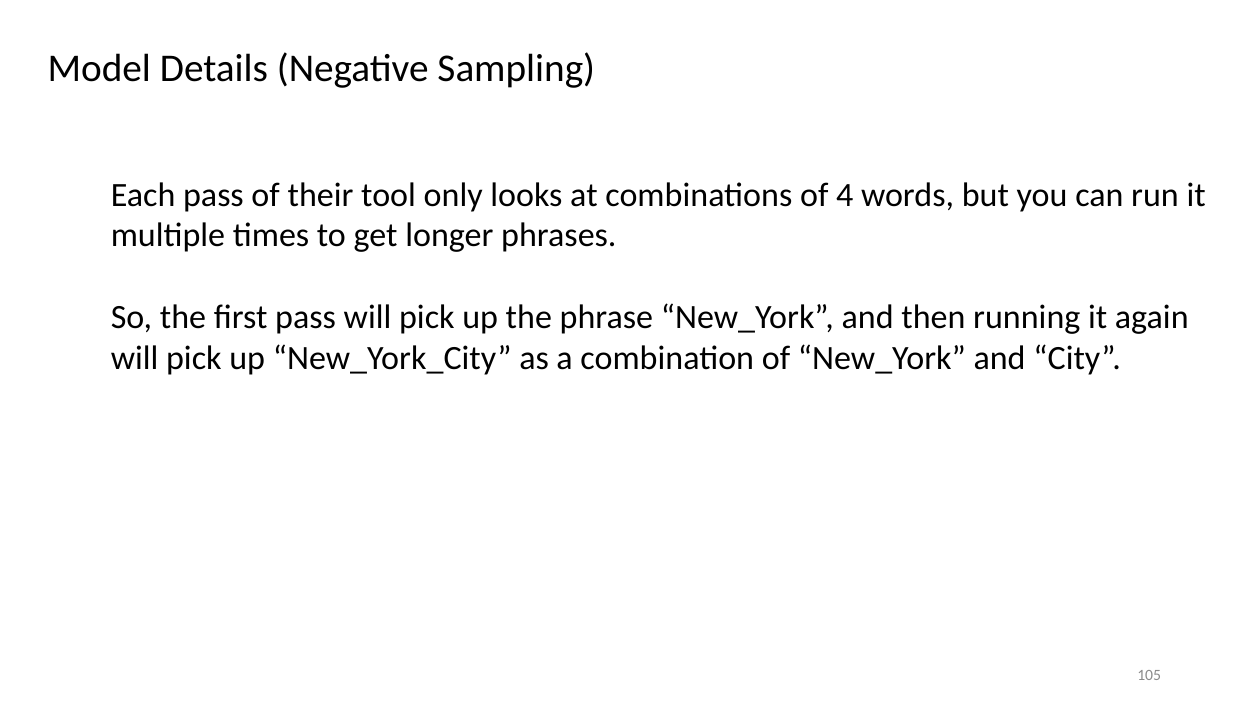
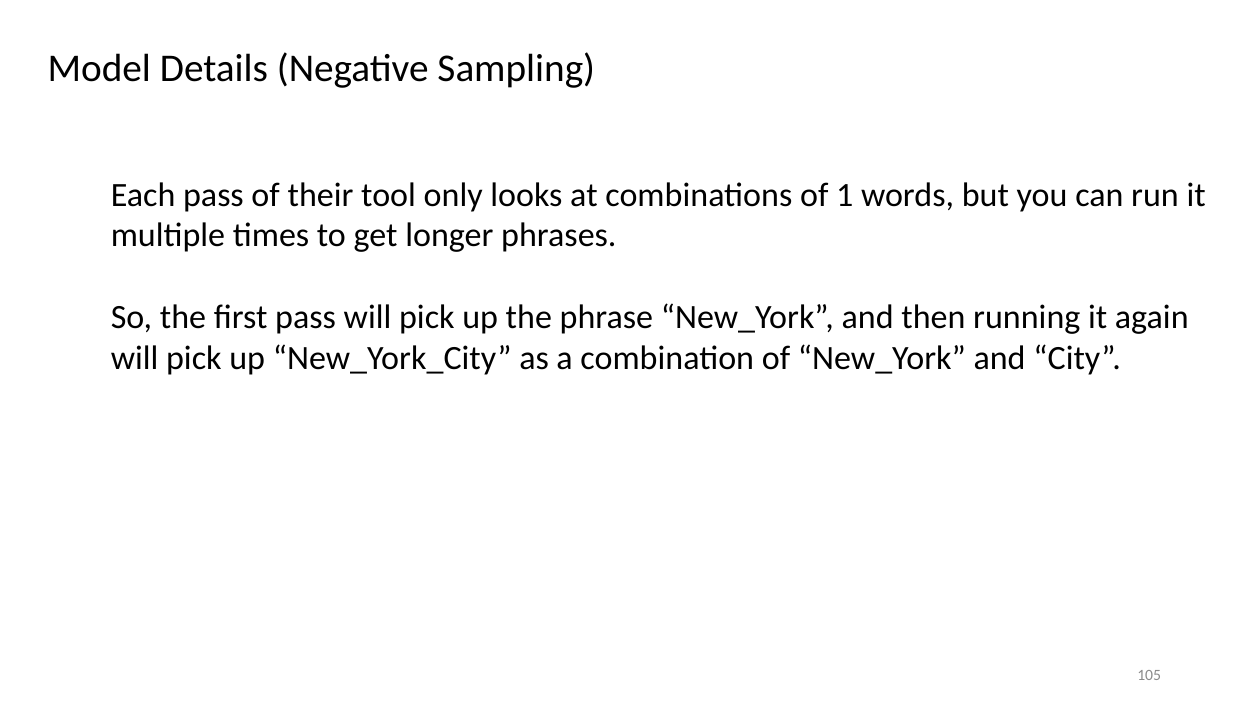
4: 4 -> 1 (845, 195)
